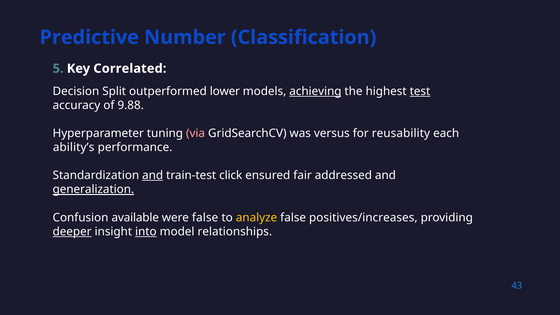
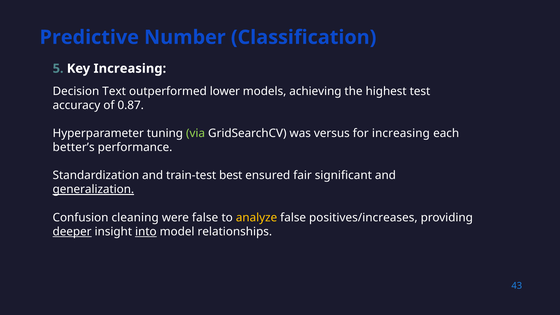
Key Correlated: Correlated -> Increasing (130, 69)
Split: Split -> Text (114, 91)
achieving underline: present -> none (315, 91)
test underline: present -> none (420, 91)
9.88: 9.88 -> 0.87 (131, 105)
via colour: pink -> light green (196, 133)
for reusability: reusability -> increasing (401, 133)
ability’s: ability’s -> better’s (74, 147)
and underline: present -> none (153, 175)
click: click -> best (231, 175)
addressed: addressed -> significant (343, 175)
available: available -> cleaning (135, 217)
